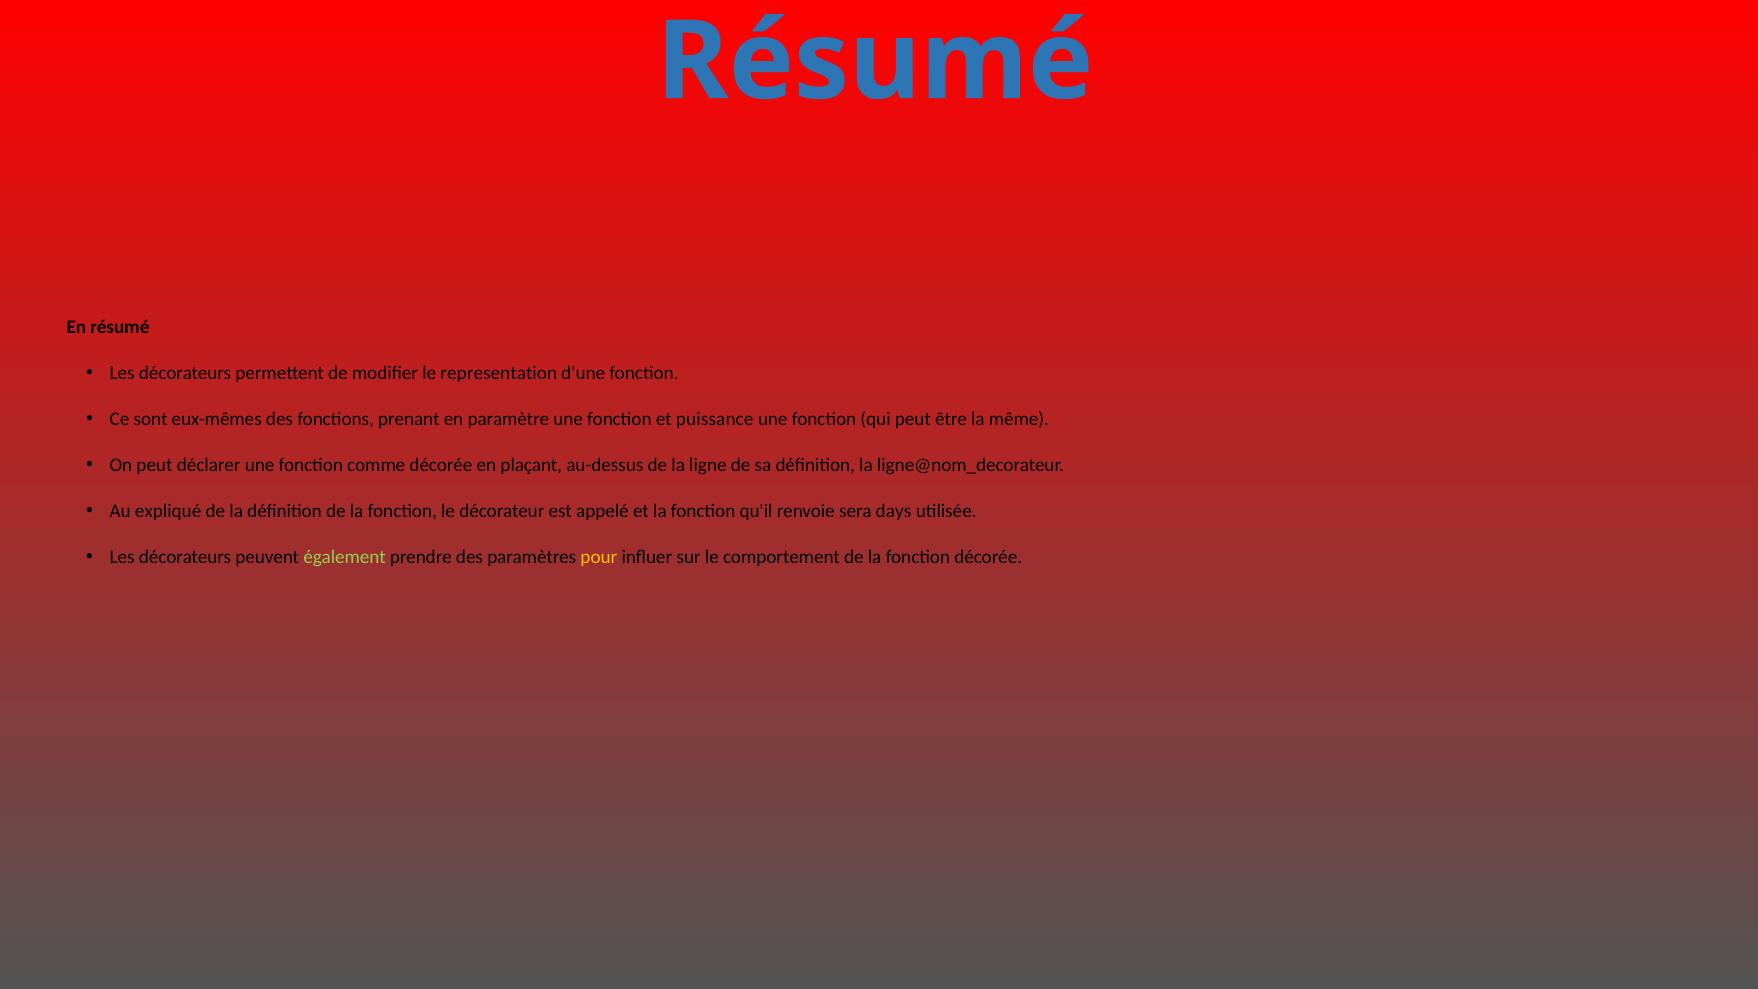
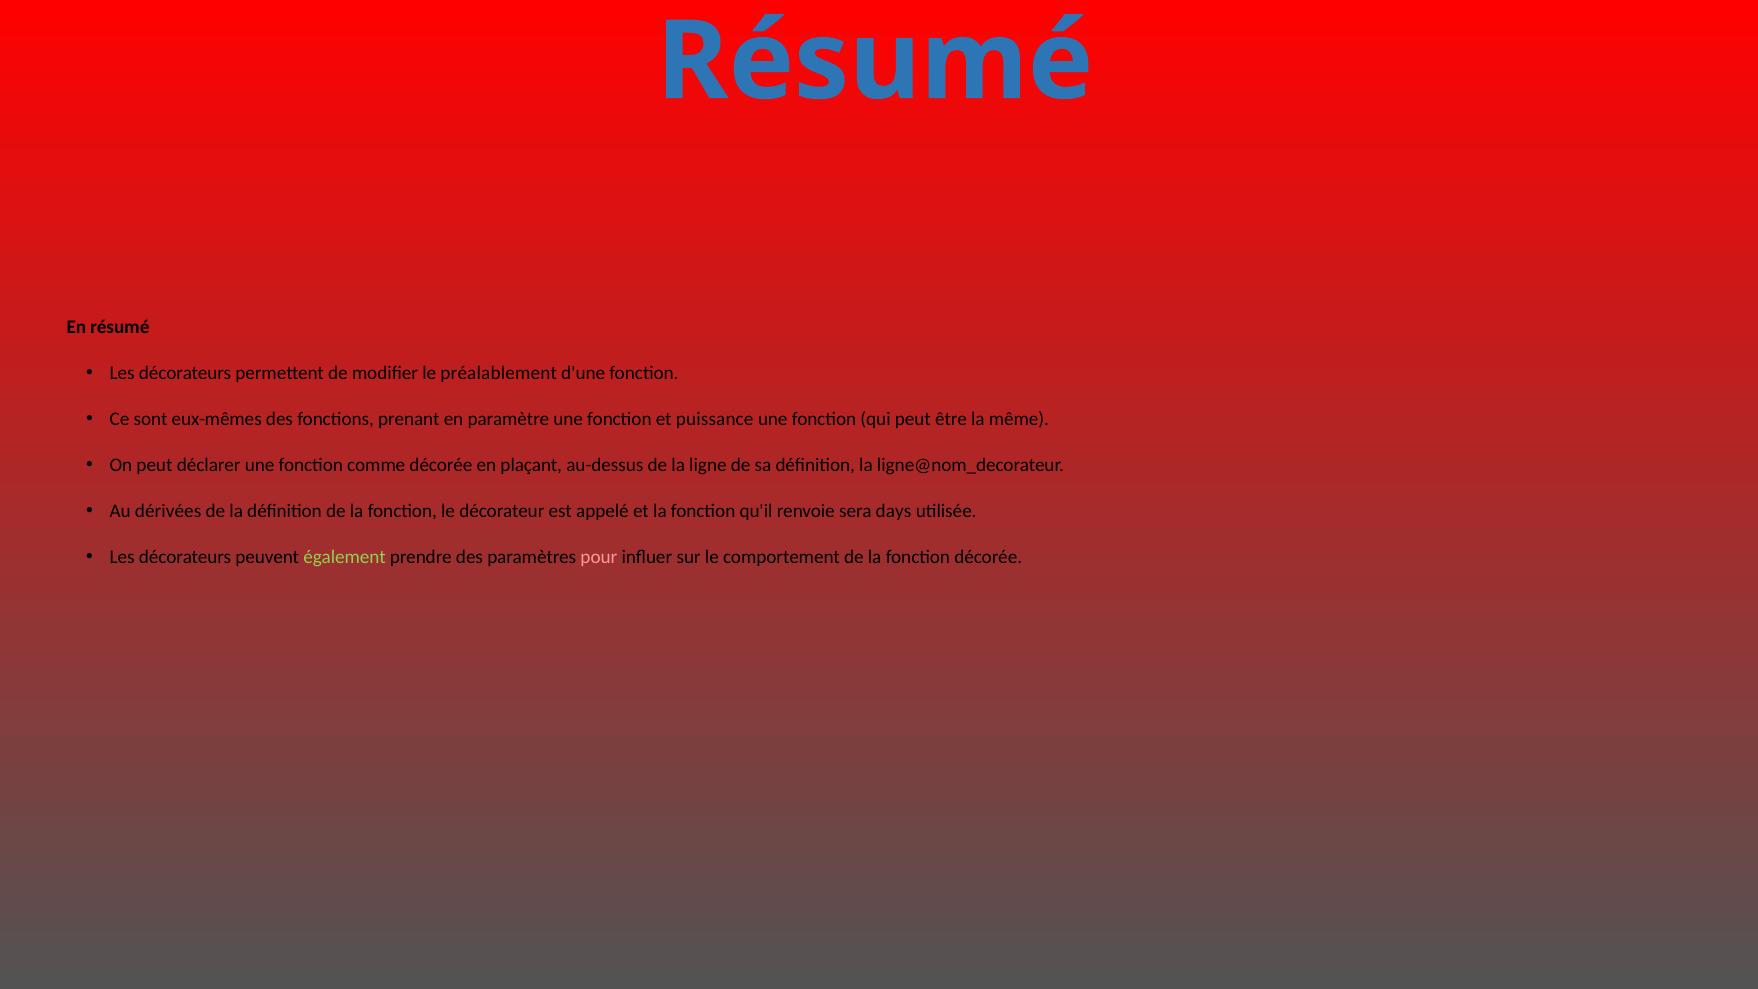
representation: representation -> préalablement (499, 373)
expliqué: expliqué -> dérivées (168, 511)
pour colour: yellow -> pink (599, 557)
